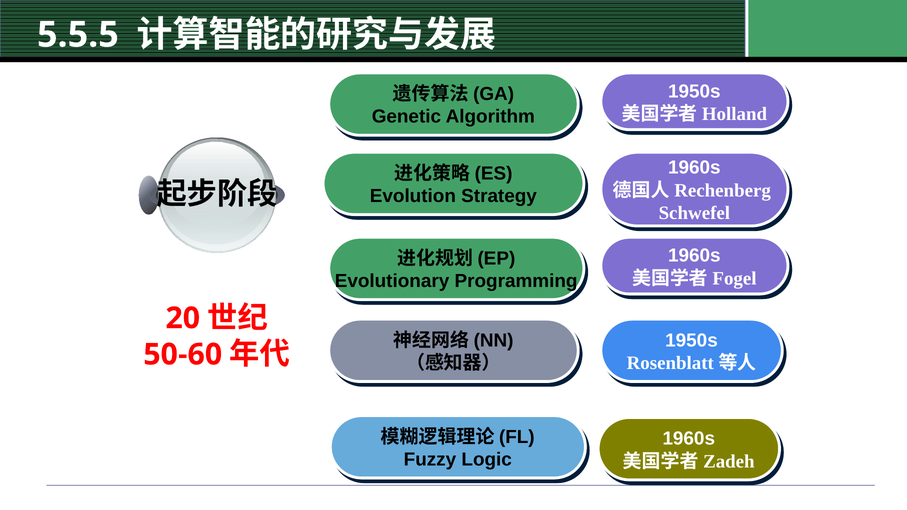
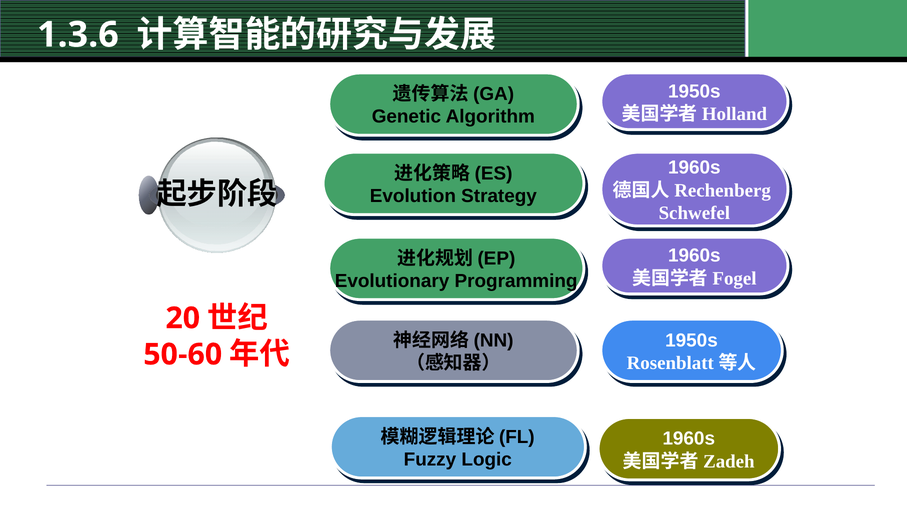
5.5.5: 5.5.5 -> 1.3.6 (78, 35)
